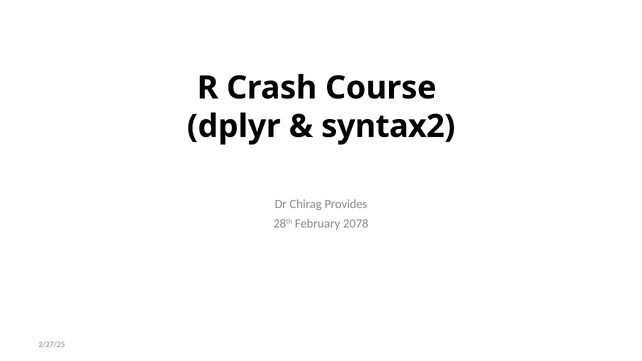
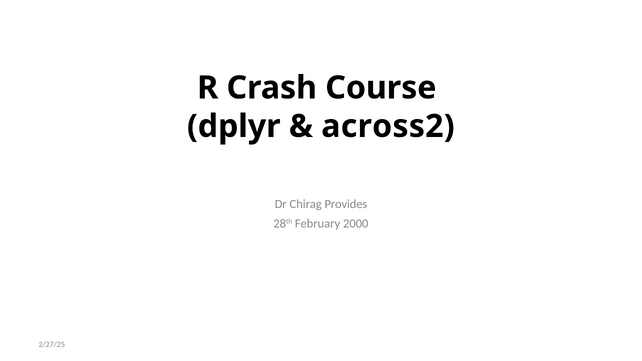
syntax2: syntax2 -> across2 (388, 126)
2078: 2078 -> 2000 (356, 224)
